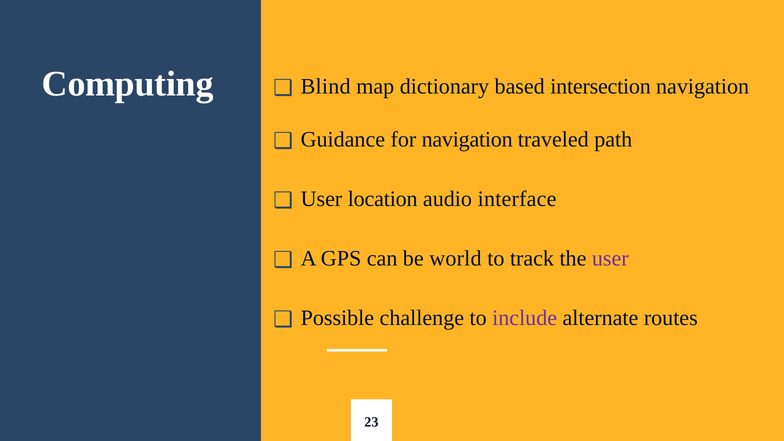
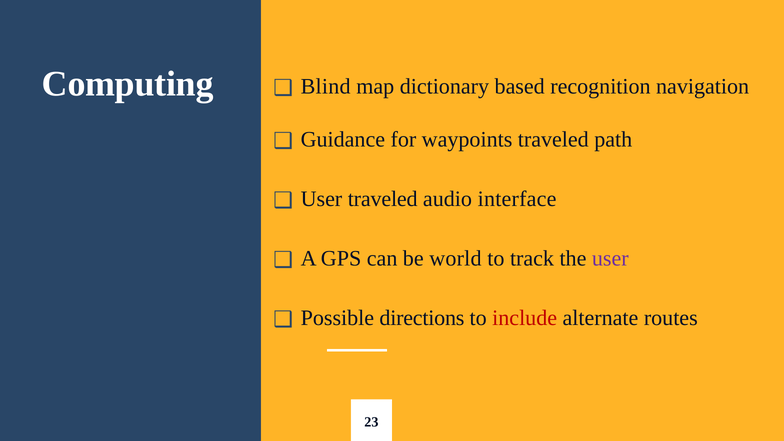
intersection: intersection -> recognition (600, 87)
for navigation: navigation -> waypoints (467, 140)
User location: location -> traveled (383, 199)
challenge: challenge -> directions (422, 318)
include colour: purple -> red (525, 318)
